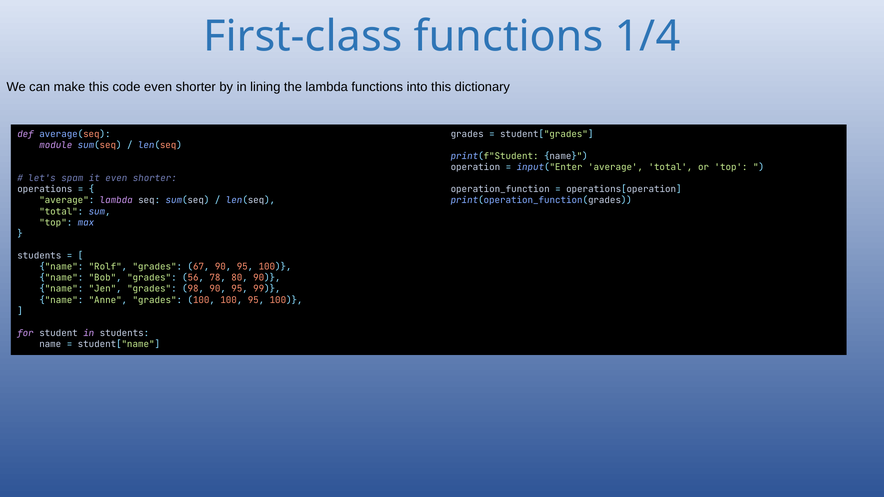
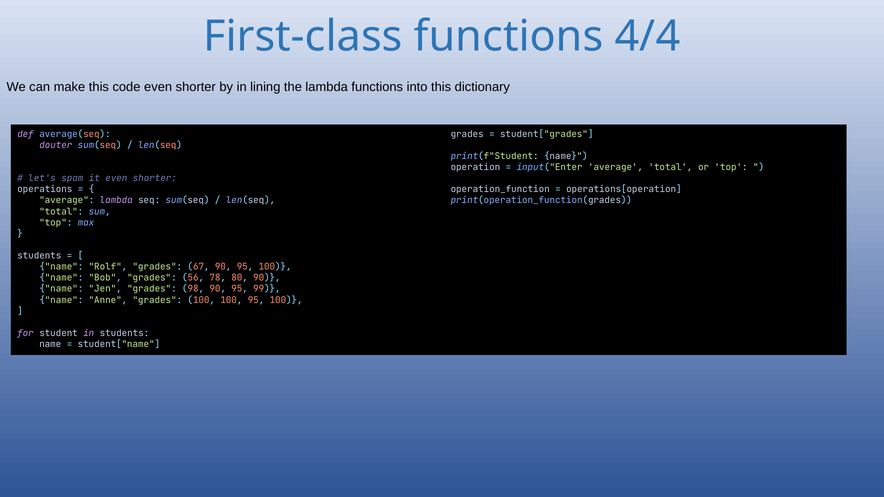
1/4: 1/4 -> 4/4 (647, 36)
module: module -> douter (56, 145)
